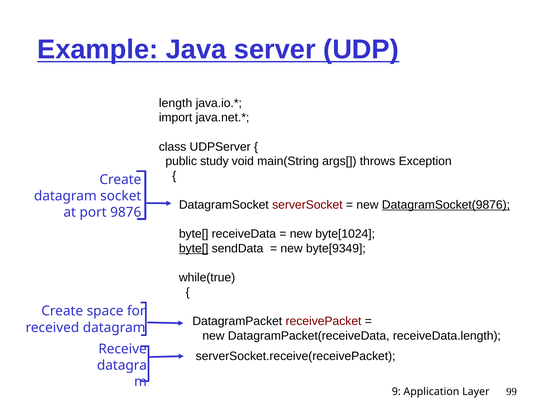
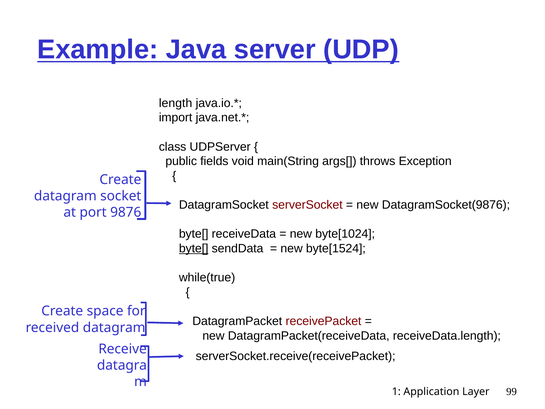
study: study -> fields (214, 161)
DatagramSocket(9876 underline: present -> none (446, 205)
byte[9349: byte[9349 -> byte[1524 (336, 248)
9: 9 -> 1 (396, 391)
